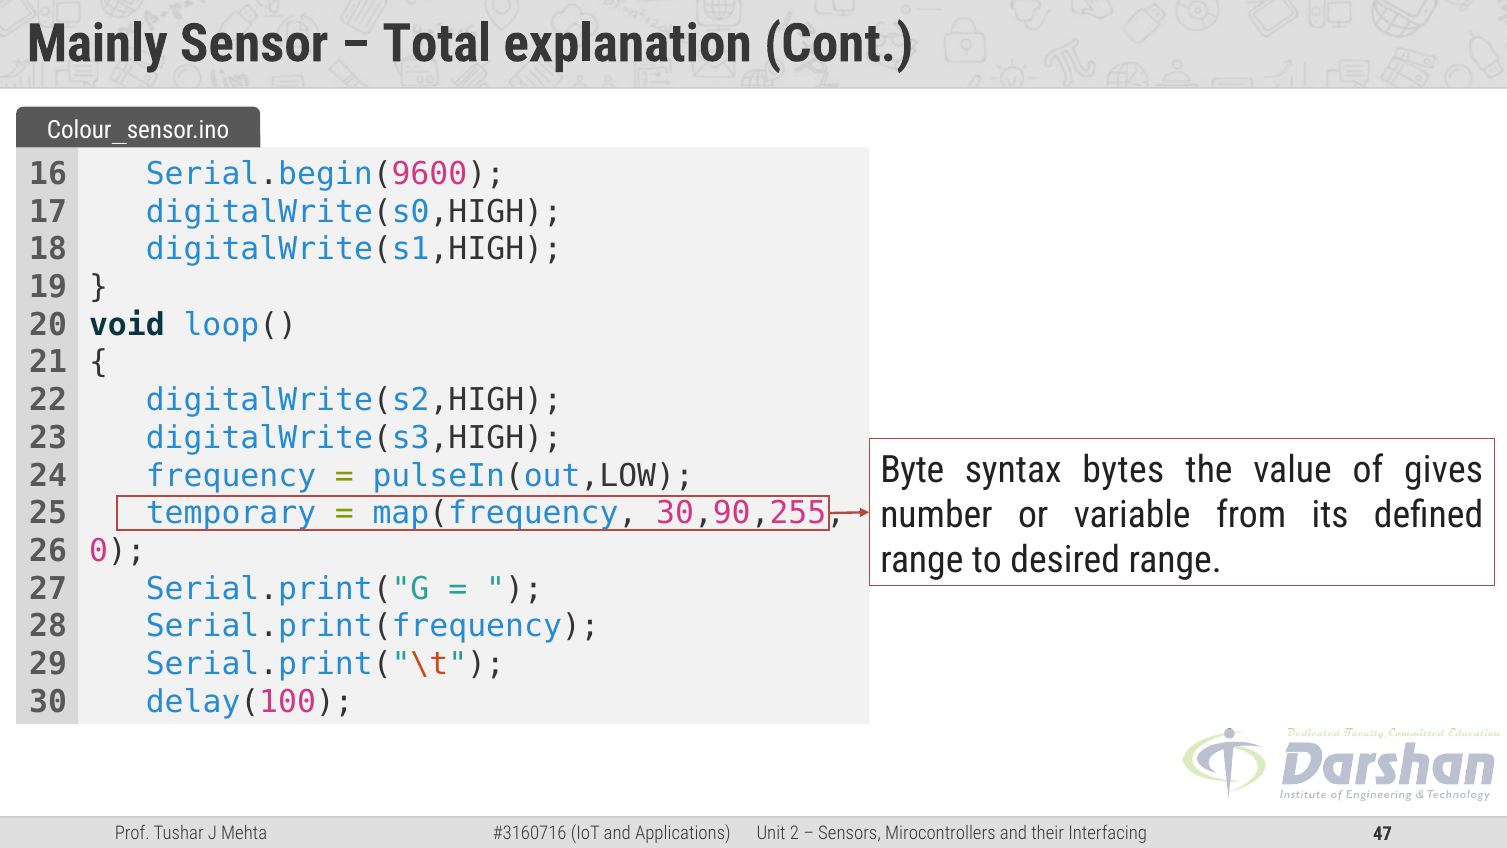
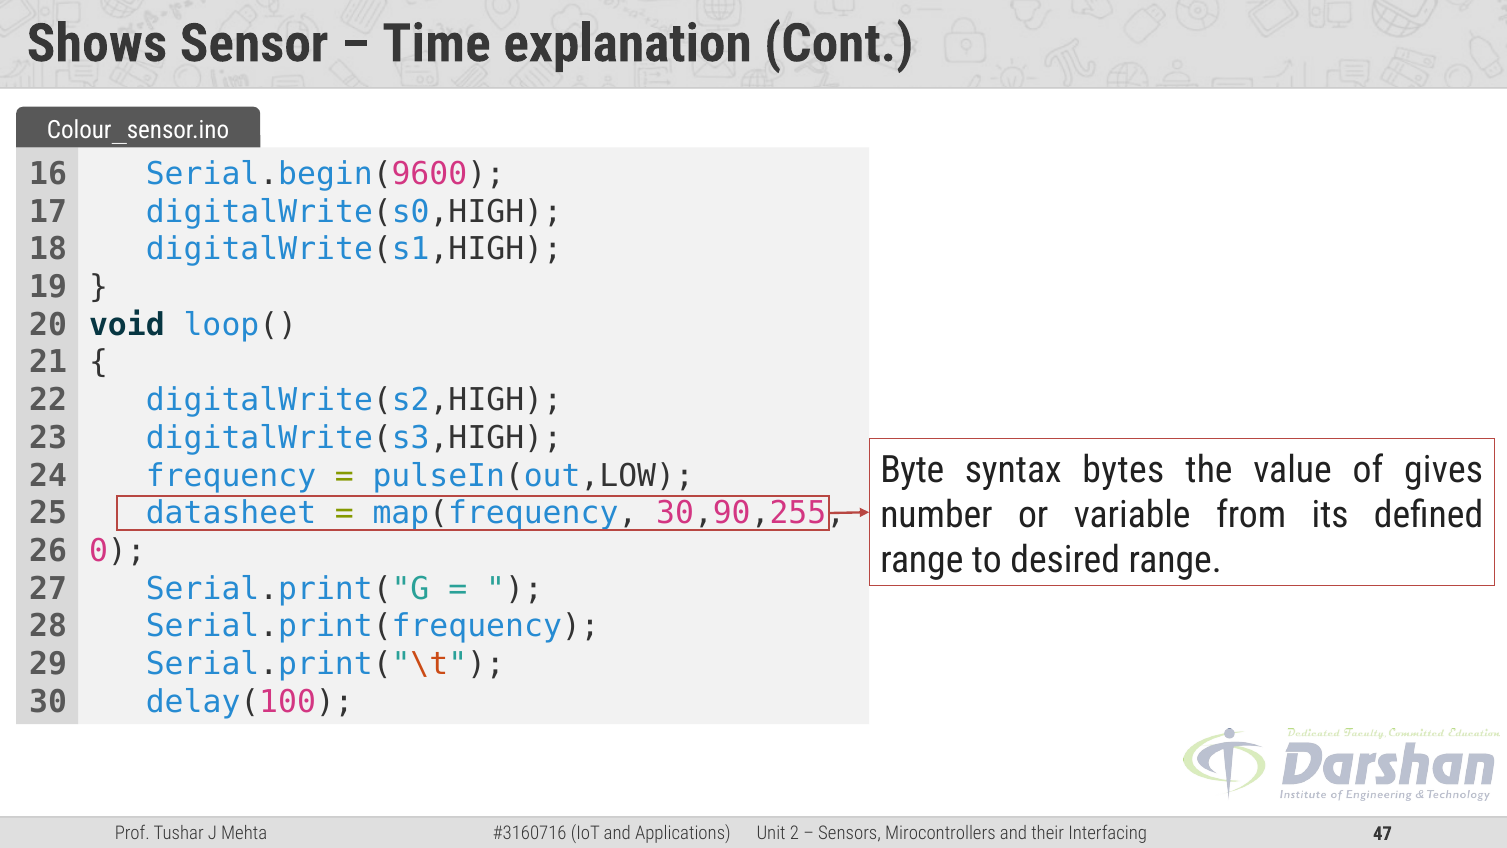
Mainly: Mainly -> Shows (97, 44)
Total: Total -> Time (437, 44)
temporary: temporary -> datasheet (231, 513)
